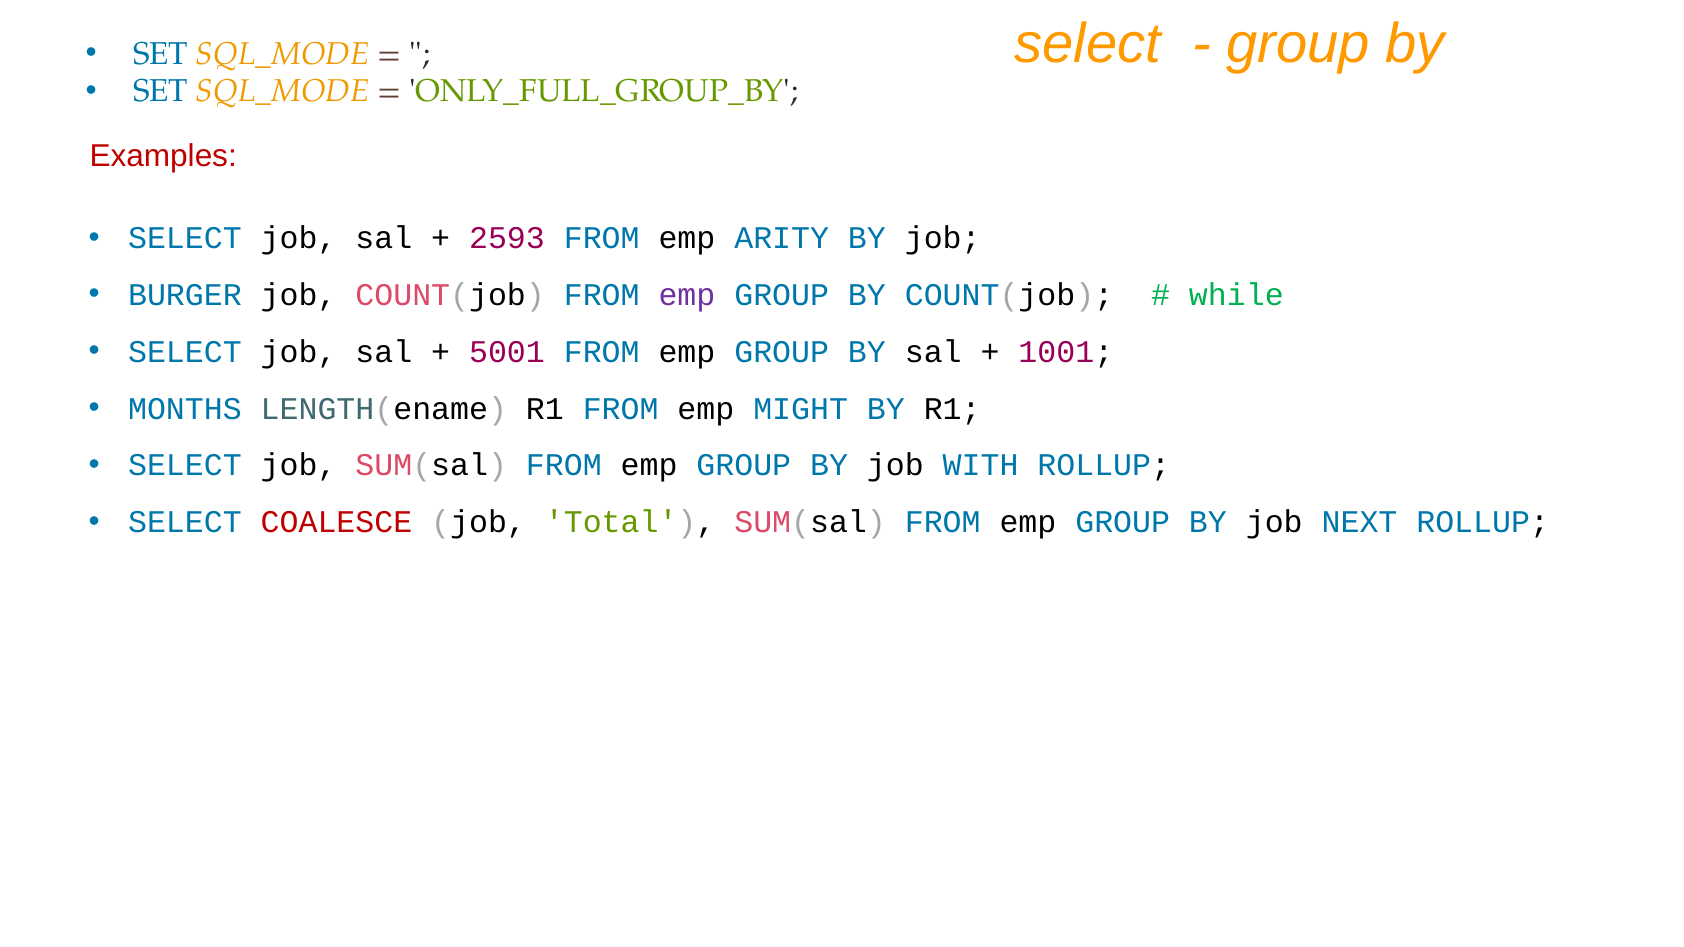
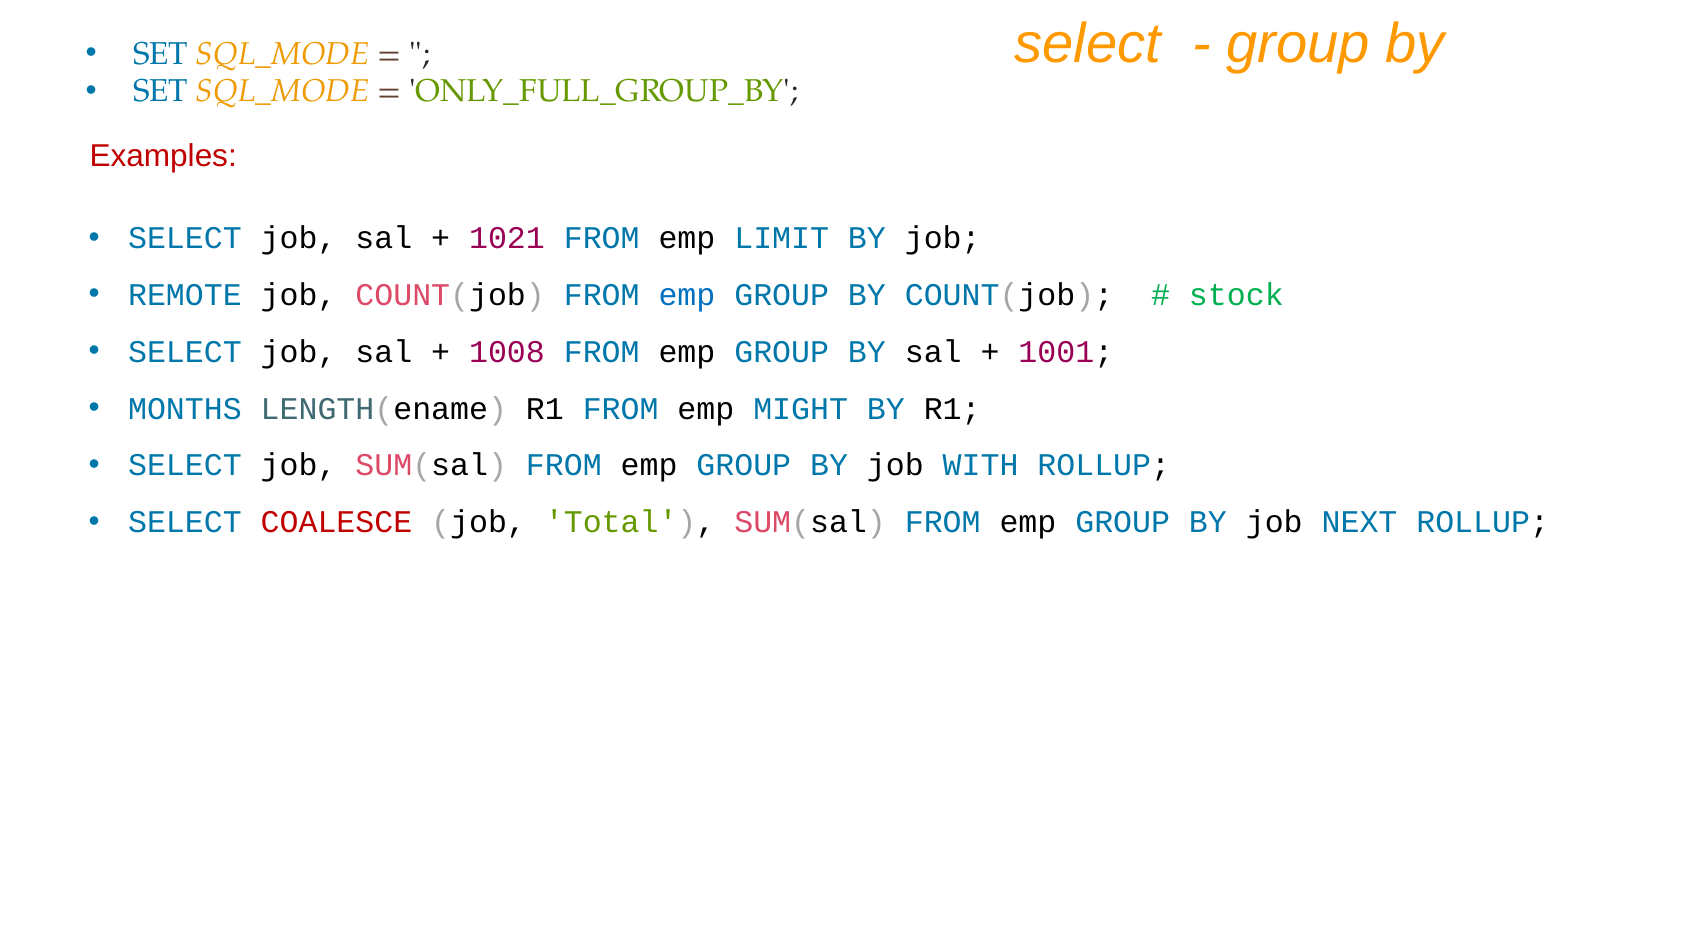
2593: 2593 -> 1021 (507, 238)
ARITY: ARITY -> LIMIT (782, 238)
BURGER: BURGER -> REMOTE (185, 295)
emp colour: purple -> blue (687, 295)
while: while -> stock (1236, 295)
5001: 5001 -> 1008 (507, 352)
